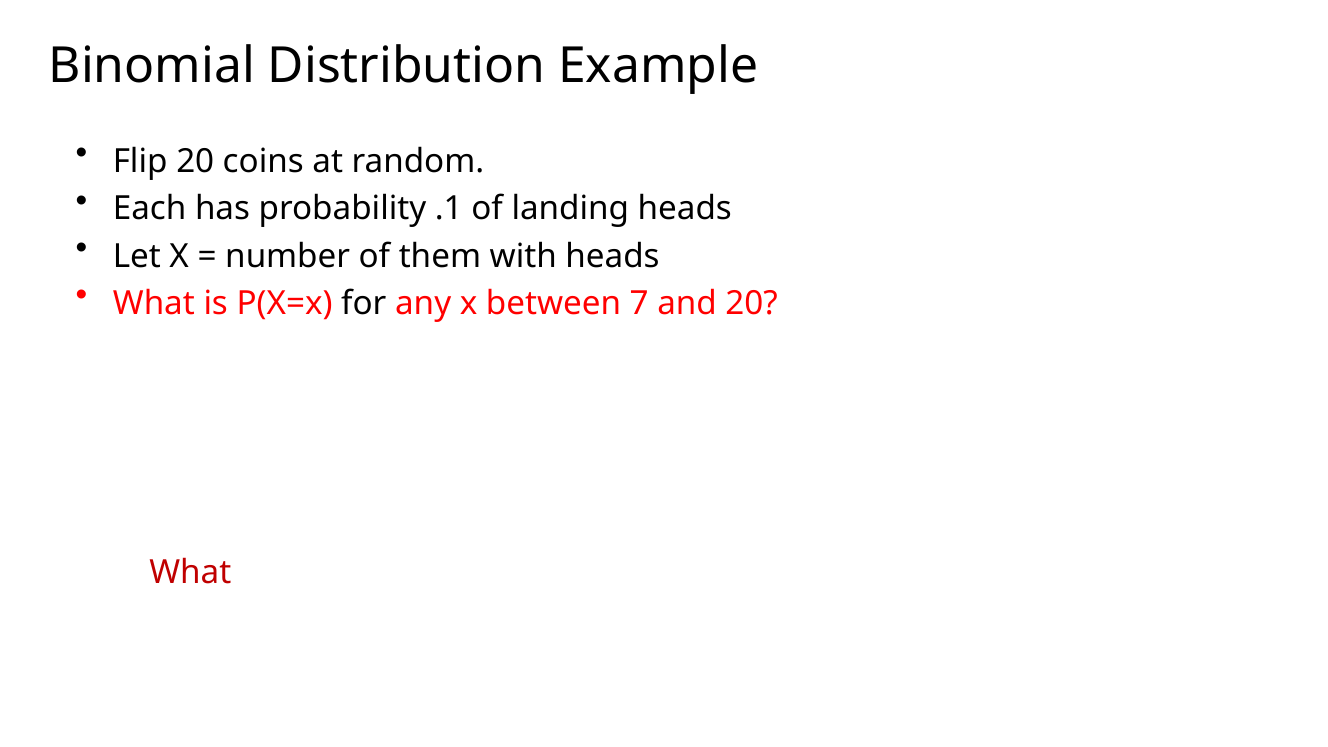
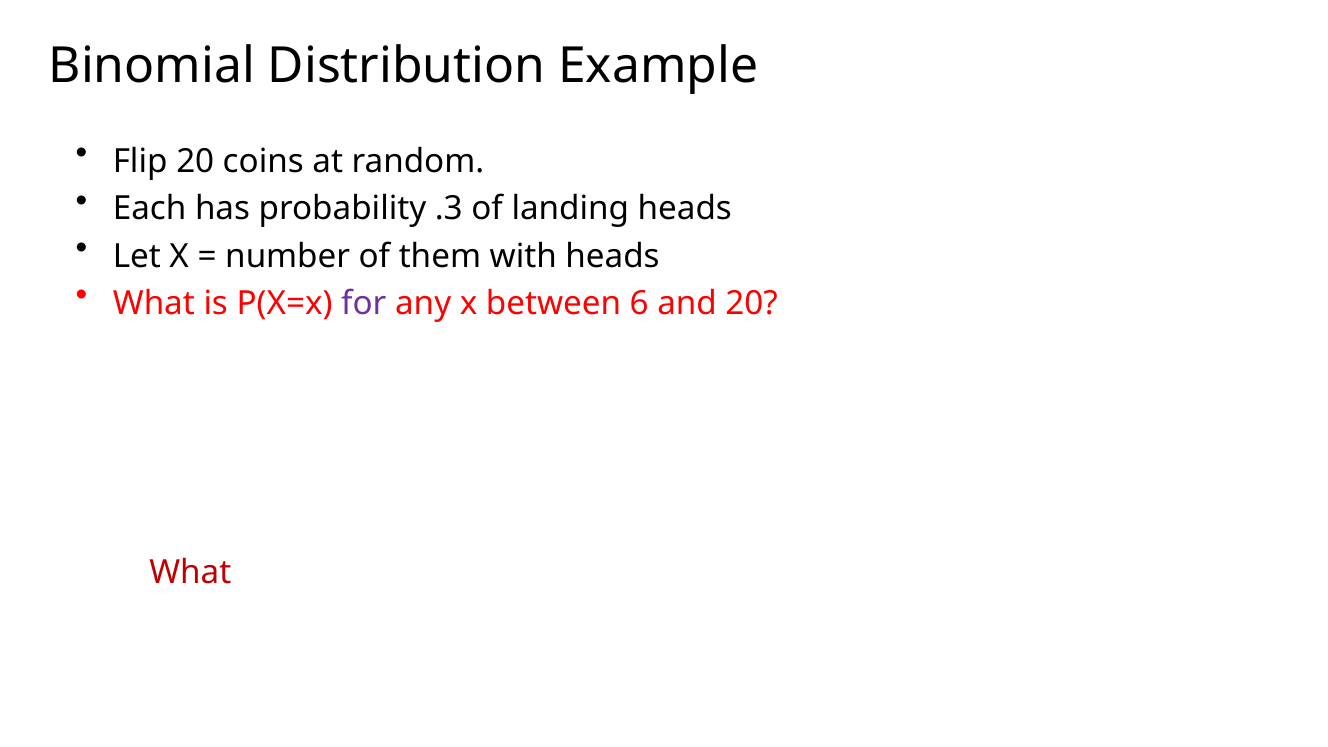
.1: .1 -> .3 (449, 209)
for colour: black -> purple (364, 303)
between 7: 7 -> 6 (639, 303)
